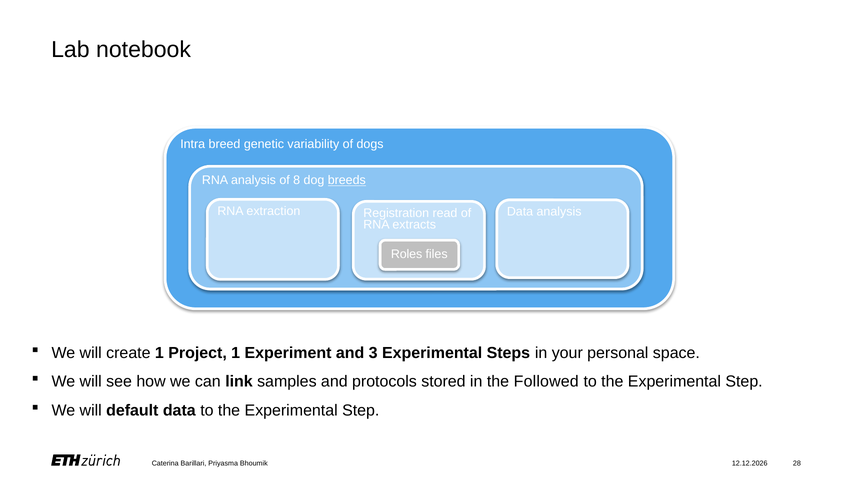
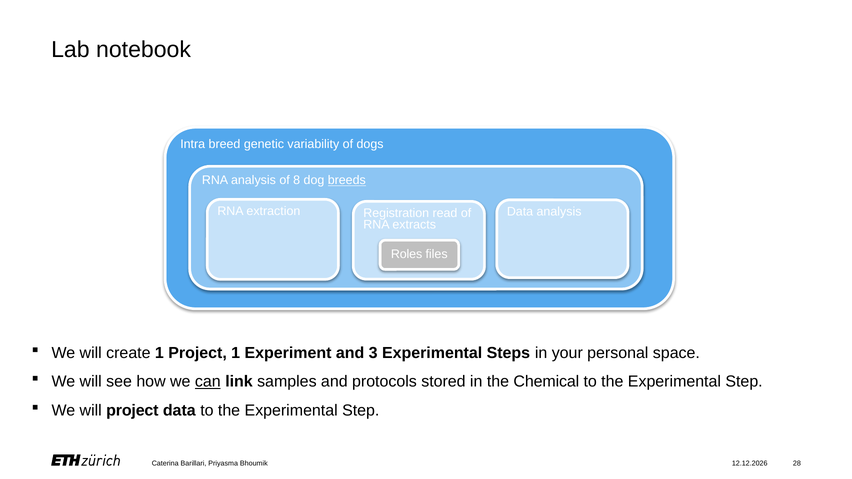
can underline: none -> present (208, 382)
Followed: Followed -> Chemical (546, 382)
will default: default -> project (132, 411)
